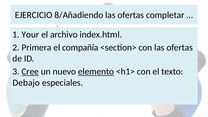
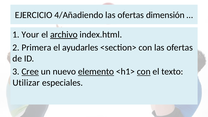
8/Añadiendo: 8/Añadiendo -> 4/Añadiendo (79, 15)
completar: completar -> dimensión (165, 15)
archivo underline: none -> present (64, 35)
compañía: compañía -> ayudarles (80, 47)
con underline: none -> present (144, 72)
Debajo: Debajo -> Utilizar (26, 83)
